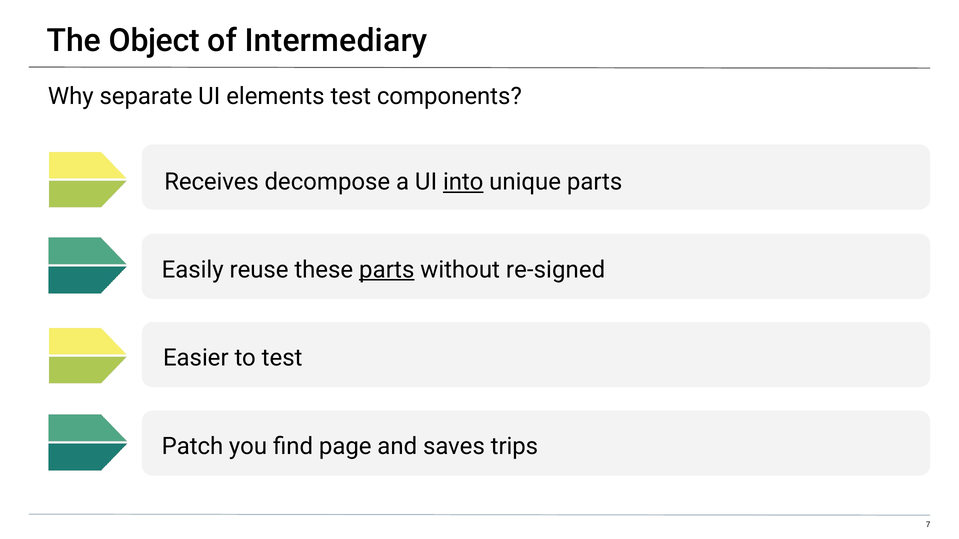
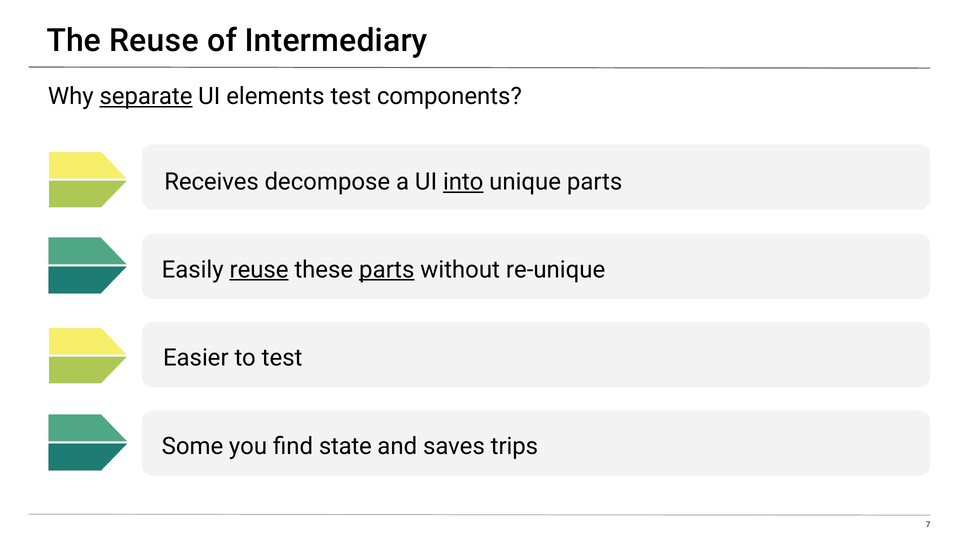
The Object: Object -> Reuse (154, 41)
separate underline: none -> present (146, 97)
reuse underline: none -> present (259, 270)
re-signed: re-signed -> re-unique (556, 270)
Patch: Patch -> Some (192, 447)
page: page -> state (345, 447)
